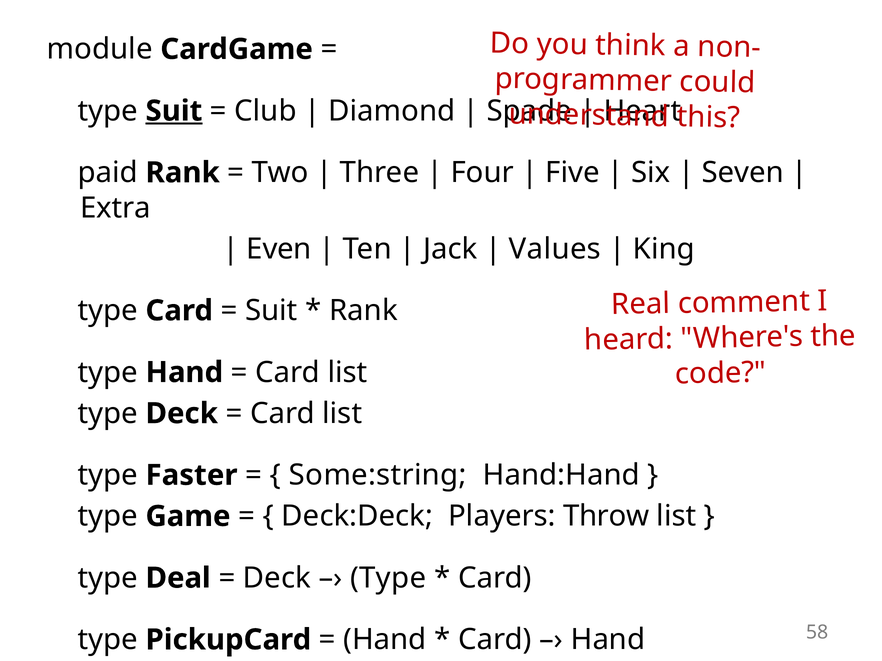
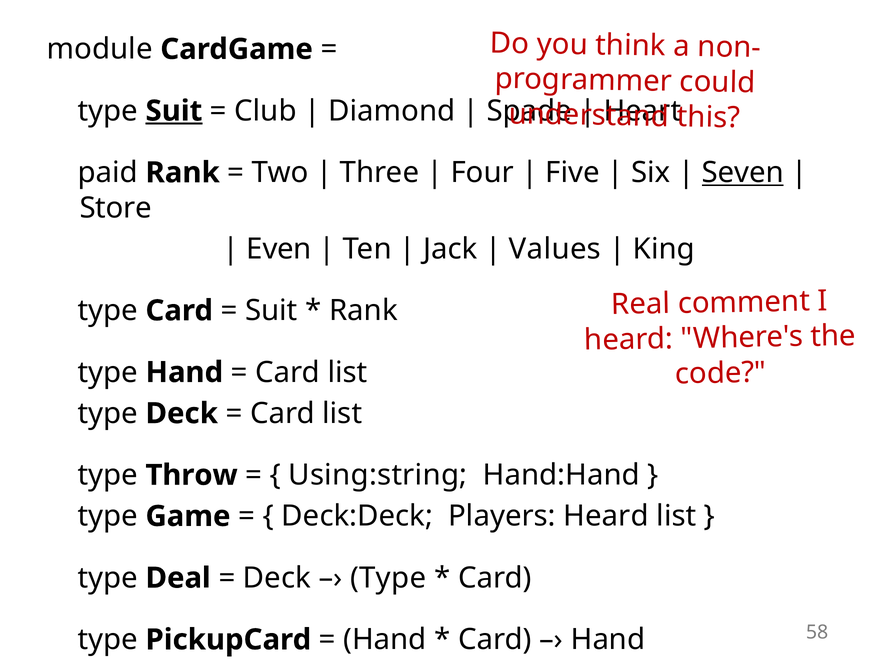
Seven underline: none -> present (743, 173)
Extra: Extra -> Store (116, 208)
Faster: Faster -> Throw (192, 476)
Some:string: Some:string -> Using:string (378, 476)
Players Throw: Throw -> Heard (606, 517)
